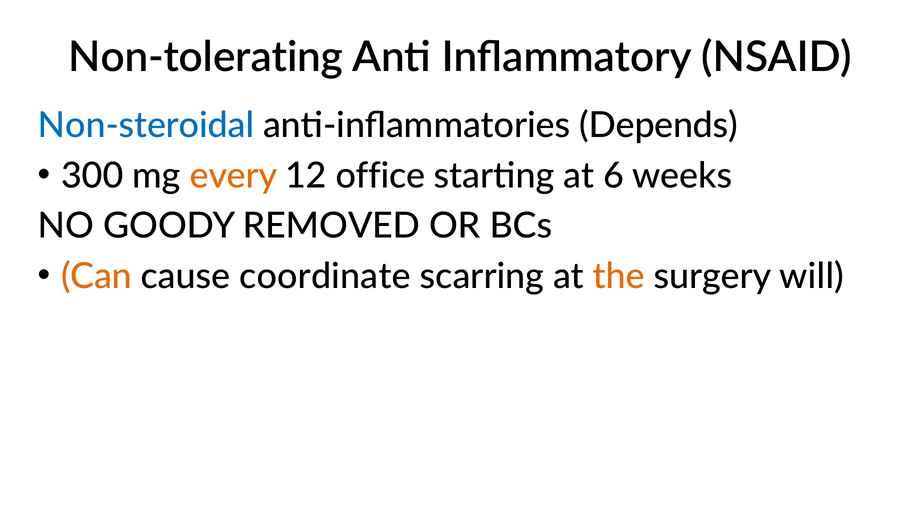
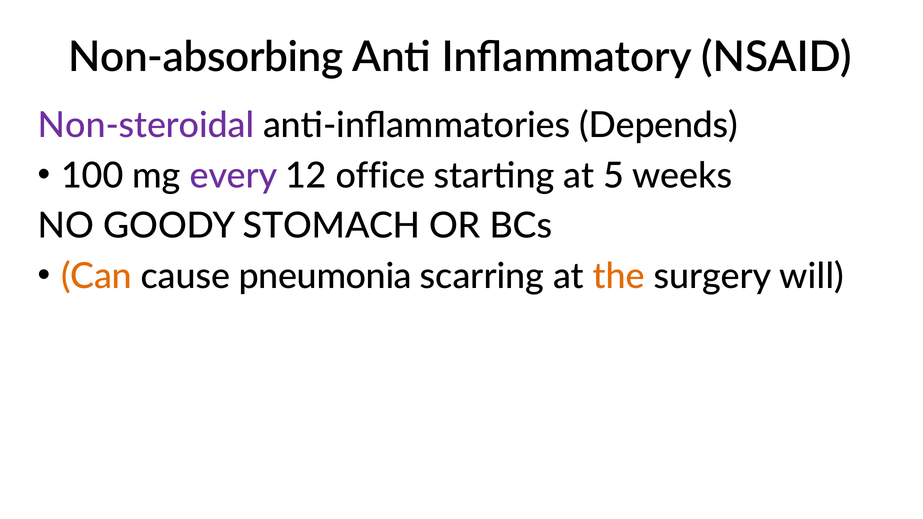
Non-tolerating: Non-tolerating -> Non-absorbing (206, 57)
Non-steroidal colour: blue -> purple (146, 126)
300: 300 -> 100 (92, 176)
every colour: orange -> purple (233, 176)
6: 6 -> 5 (613, 176)
REMOVED: REMOVED -> STOMACH (332, 226)
coordinate: coordinate -> pneumonia (325, 276)
